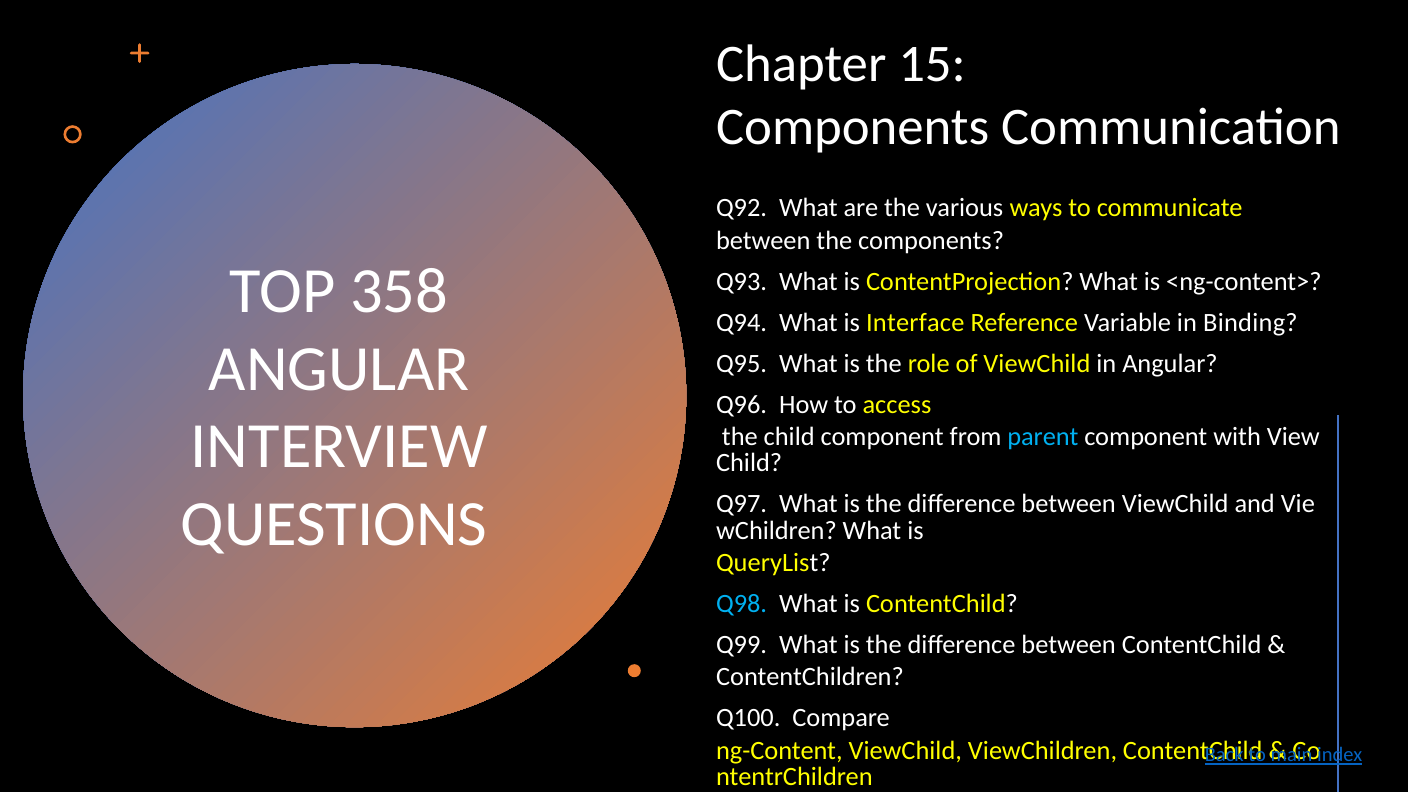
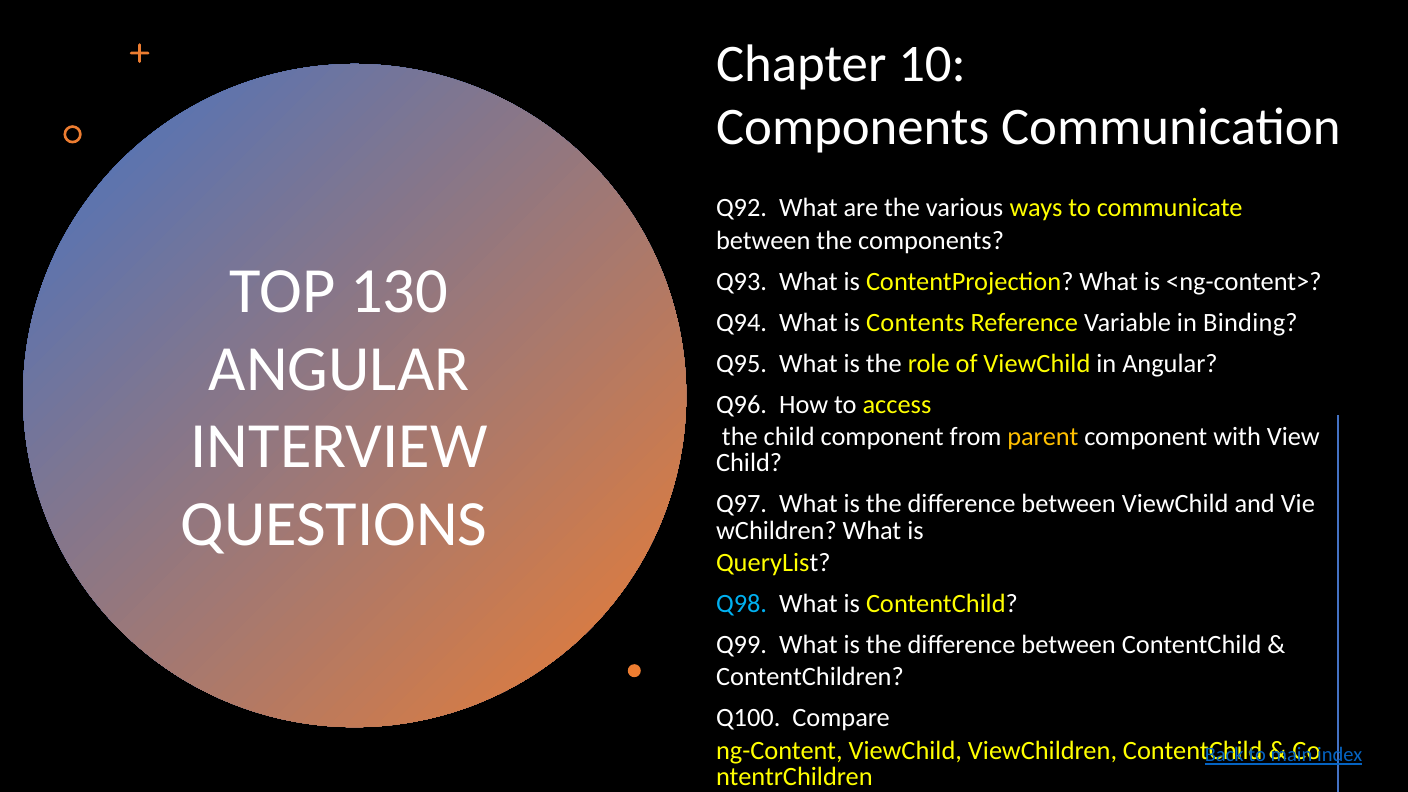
15: 15 -> 10 (932, 64)
358: 358 -> 130 (399, 292)
Interface: Interface -> Contents (915, 323)
parent colour: light blue -> yellow (1043, 437)
